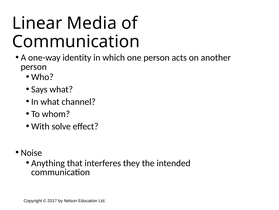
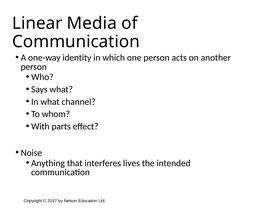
solve: solve -> parts (61, 126)
they: they -> lives (131, 163)
